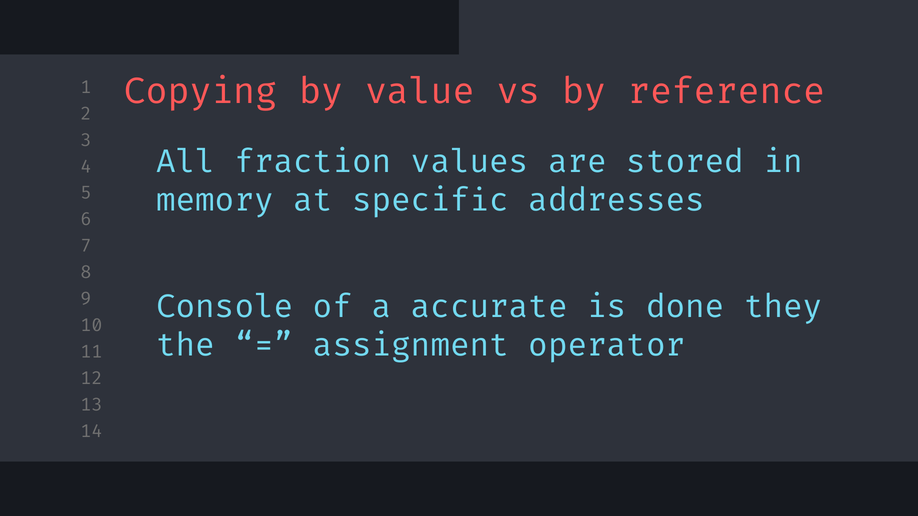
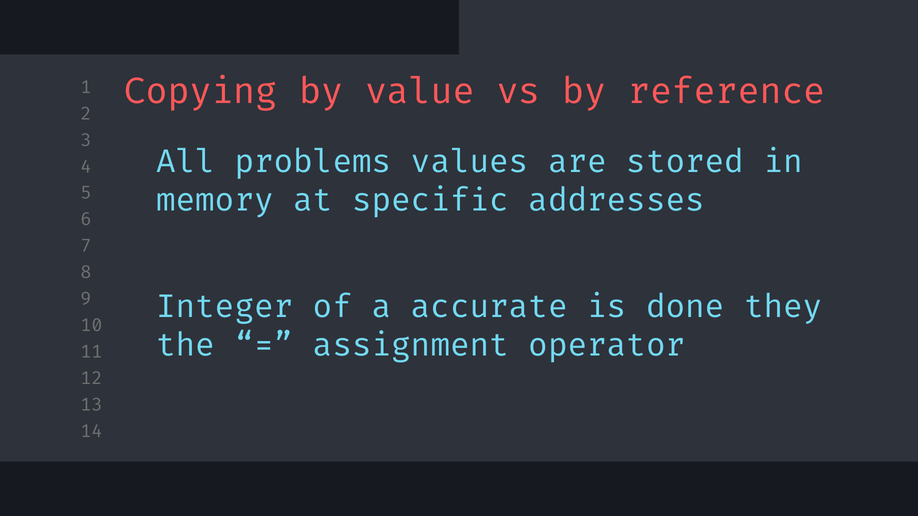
fraction: fraction -> problems (313, 162)
Console: Console -> Integer (225, 307)
